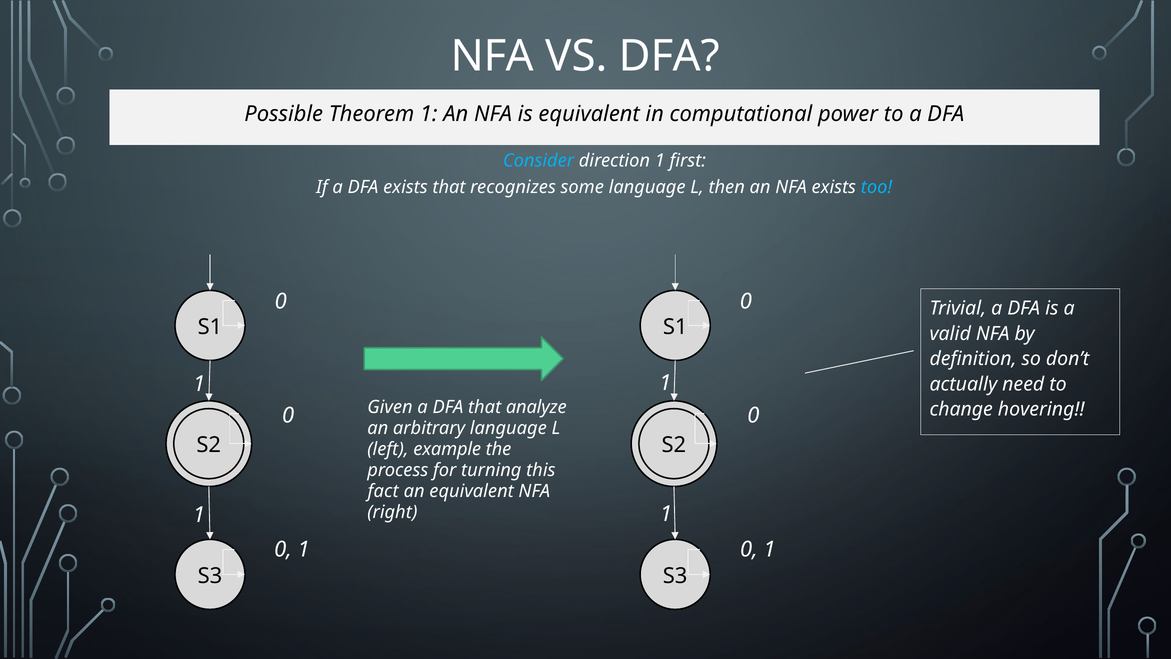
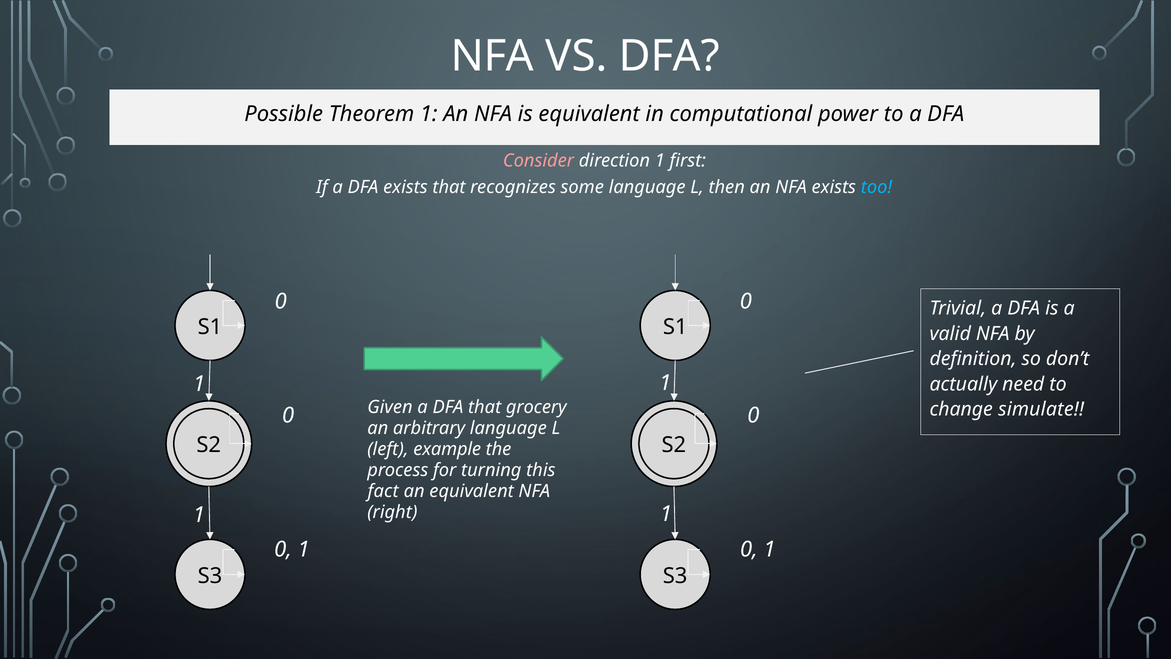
Consider colour: light blue -> pink (539, 161)
analyze: analyze -> grocery (536, 407)
hovering: hovering -> simulate (1041, 409)
